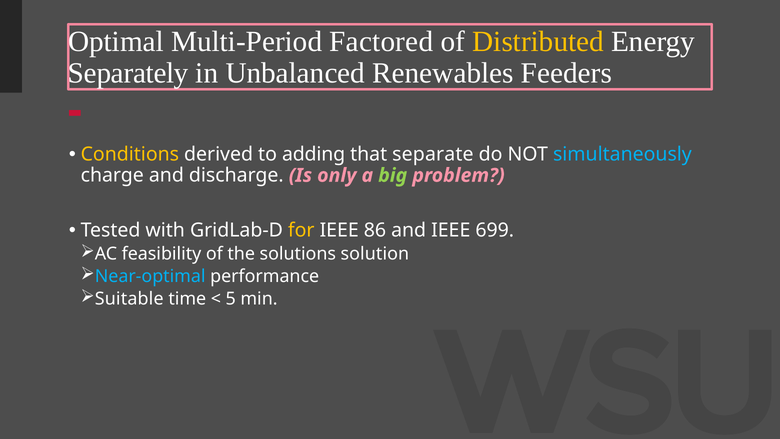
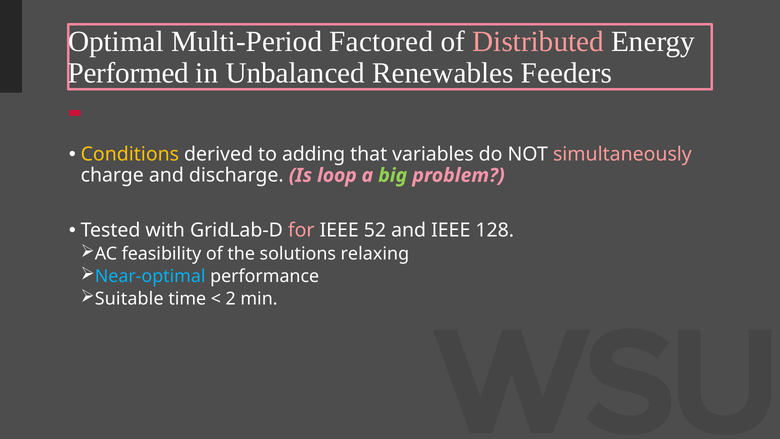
Distributed colour: yellow -> pink (538, 41)
Separately: Separately -> Performed (128, 73)
separate: separate -> variables (433, 154)
simultaneously colour: light blue -> pink (622, 154)
only: only -> loop (337, 175)
for colour: yellow -> pink (301, 230)
86: 86 -> 52 (375, 230)
699: 699 -> 128 (495, 230)
solution: solution -> relaxing (375, 254)
5: 5 -> 2 (231, 299)
